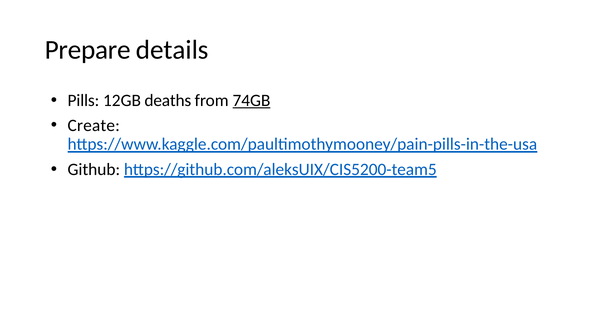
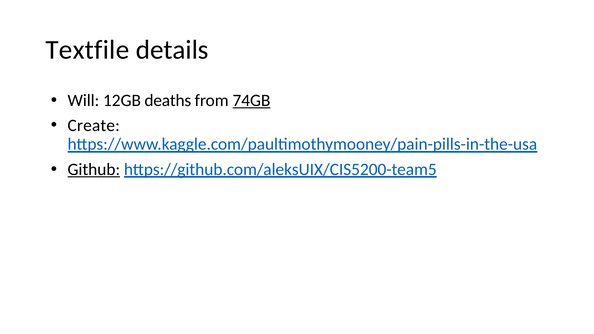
Prepare: Prepare -> Textfile (87, 50)
Pills: Pills -> Will (83, 100)
Github underline: none -> present (94, 170)
